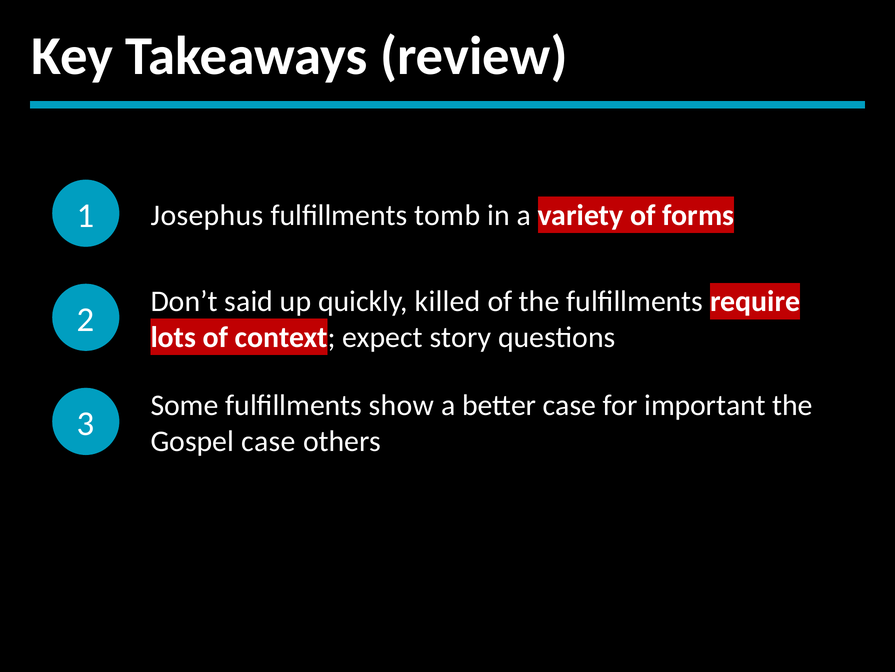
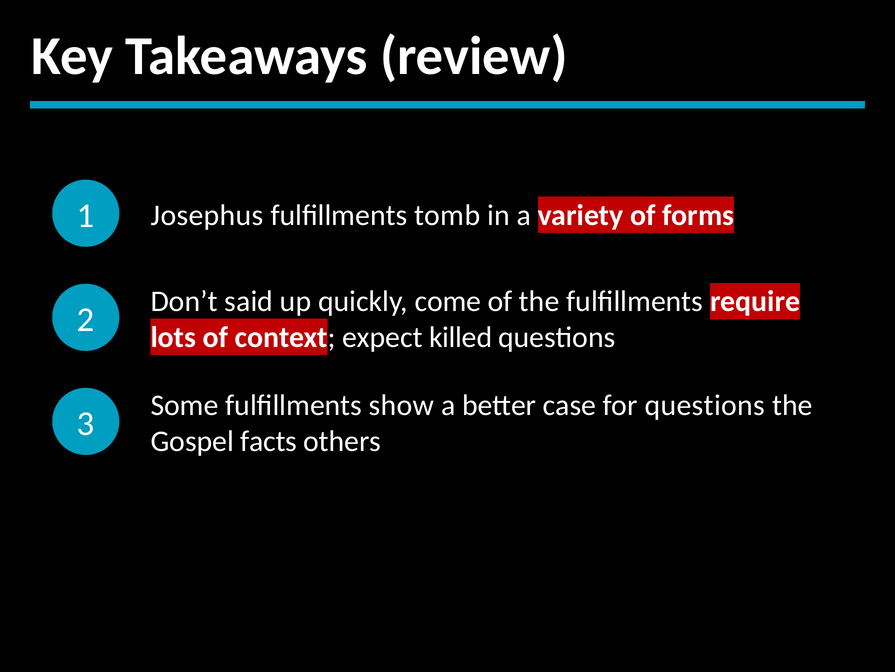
killed: killed -> come (448, 301)
story: story -> killed (461, 337)
for important: important -> questions (705, 405)
Gospel case: case -> facts (269, 441)
